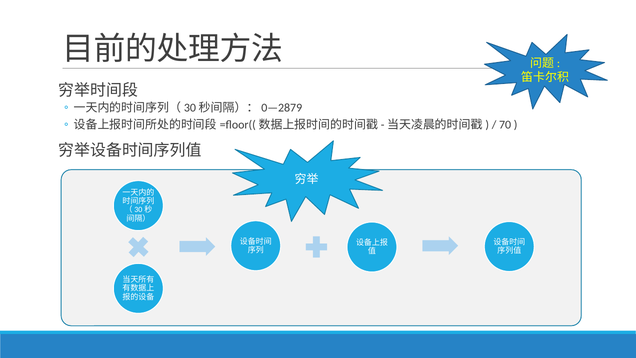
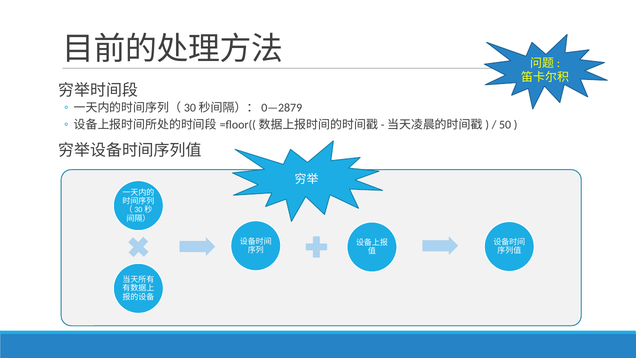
70: 70 -> 50 (505, 125)
